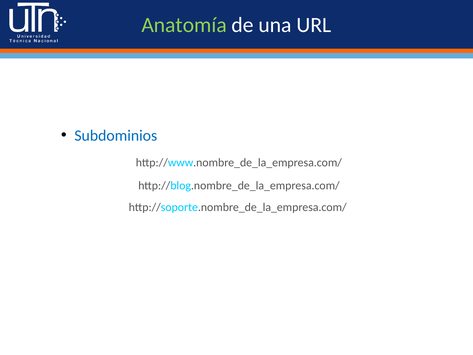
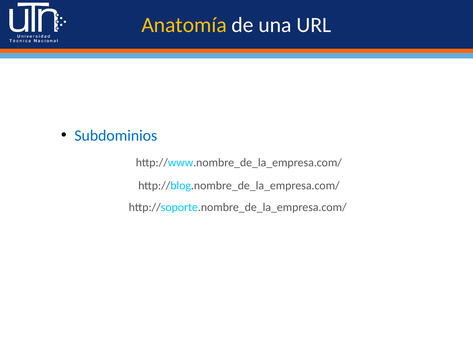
Anatomía colour: light green -> yellow (184, 25)
